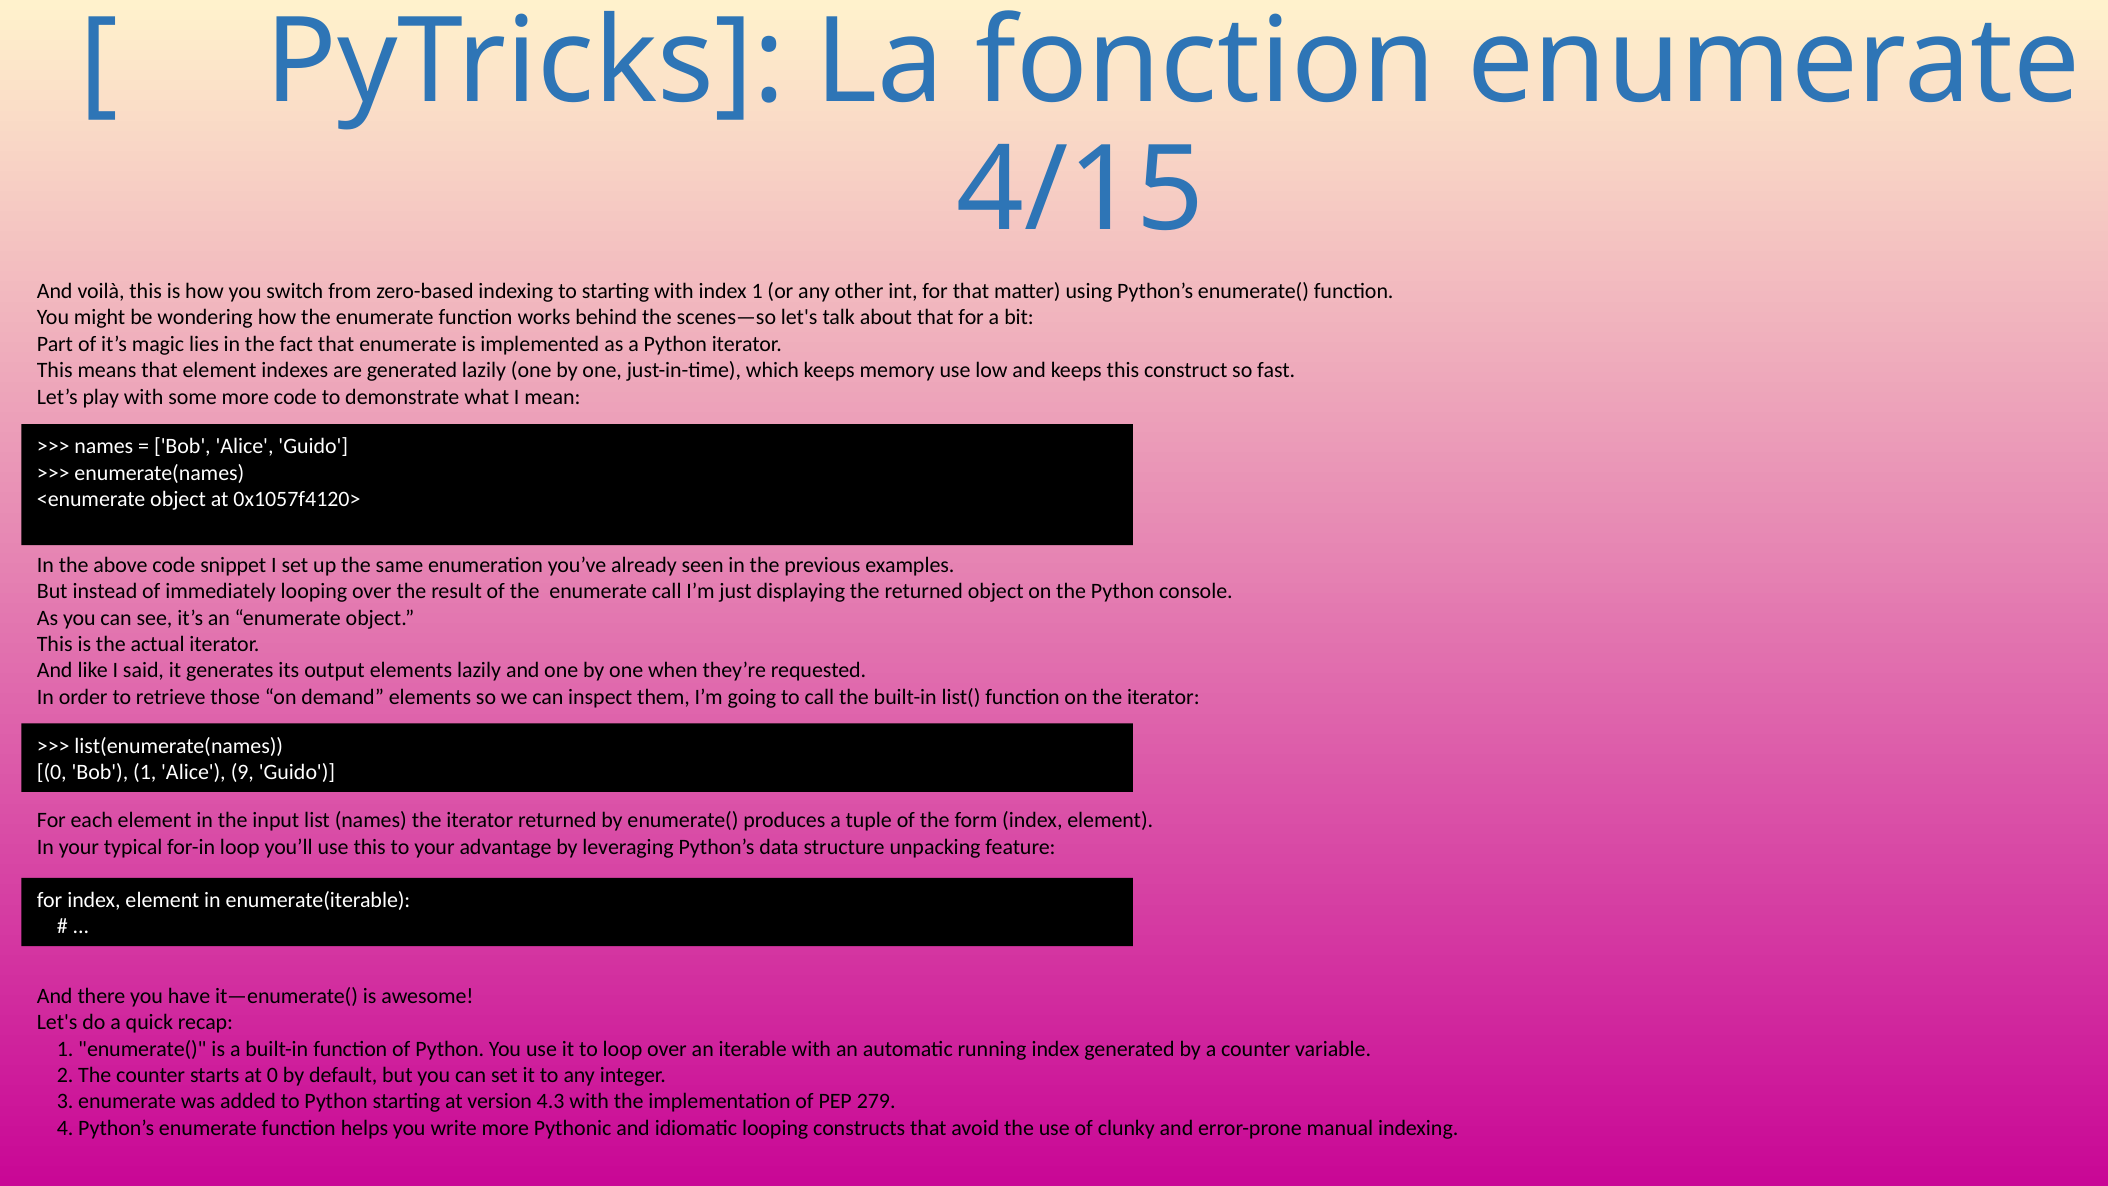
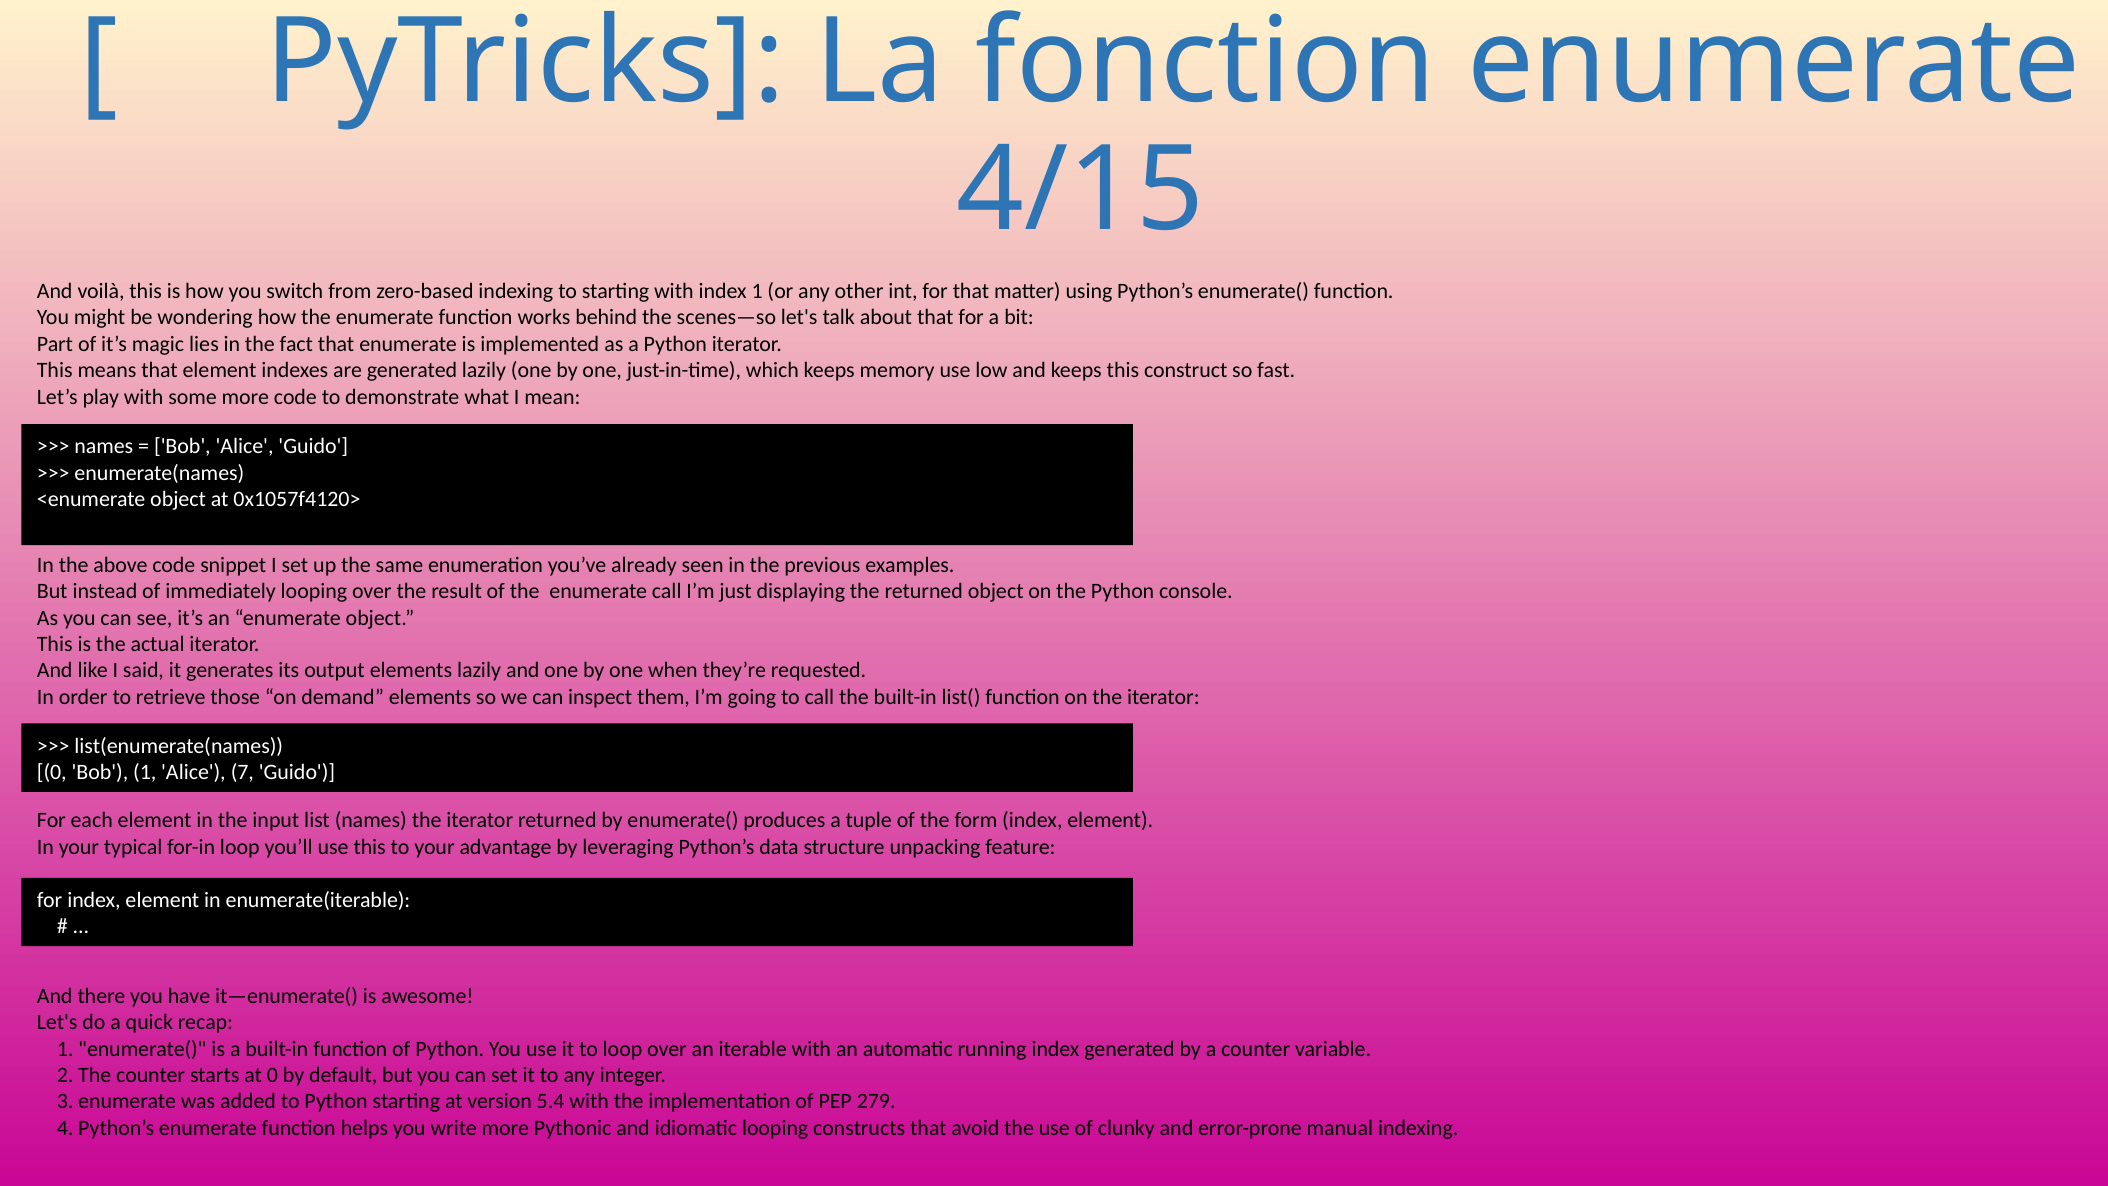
9: 9 -> 7 (242, 772)
4.3: 4.3 -> 5.4 (551, 1101)
